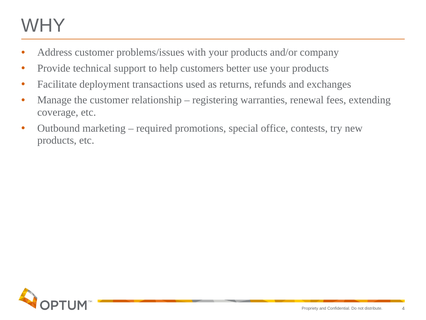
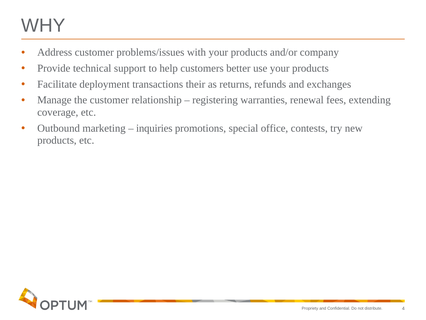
used: used -> their (196, 84)
required: required -> inquiries (154, 128)
